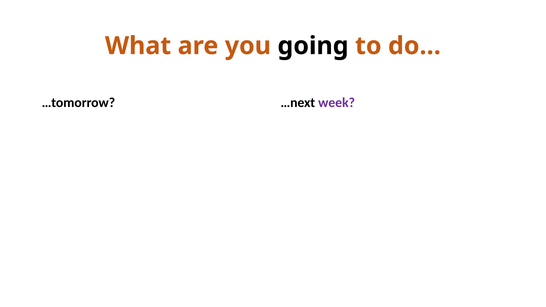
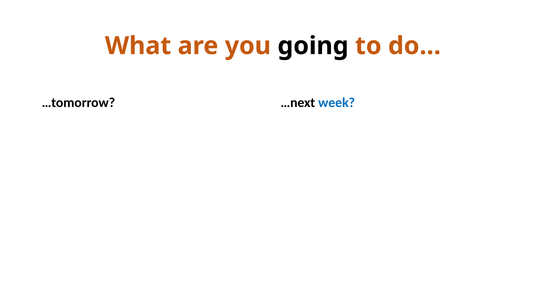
week colour: purple -> blue (337, 103)
